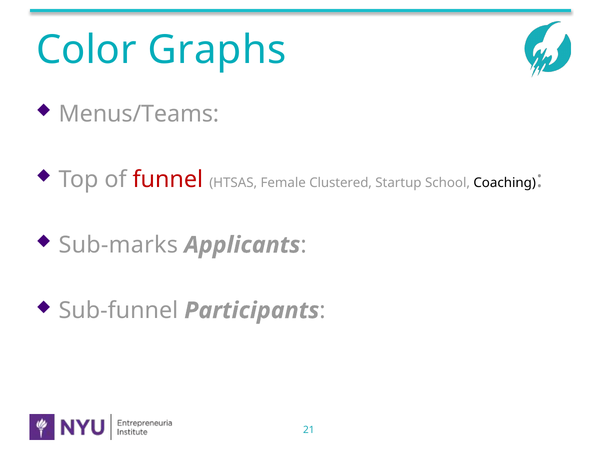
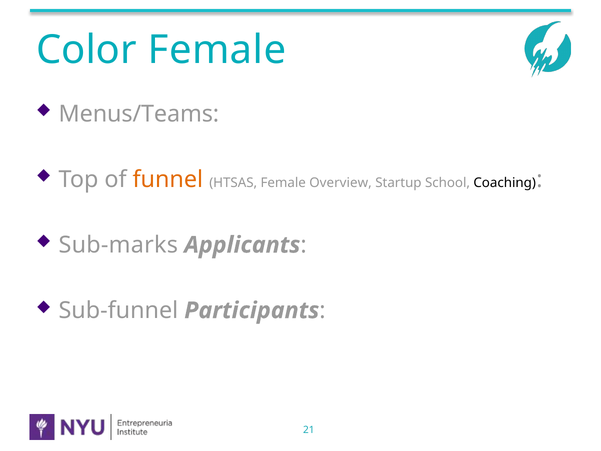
Color Graphs: Graphs -> Female (217, 50)
funnel colour: red -> orange (168, 179)
Clustered: Clustered -> Overview (341, 183)
